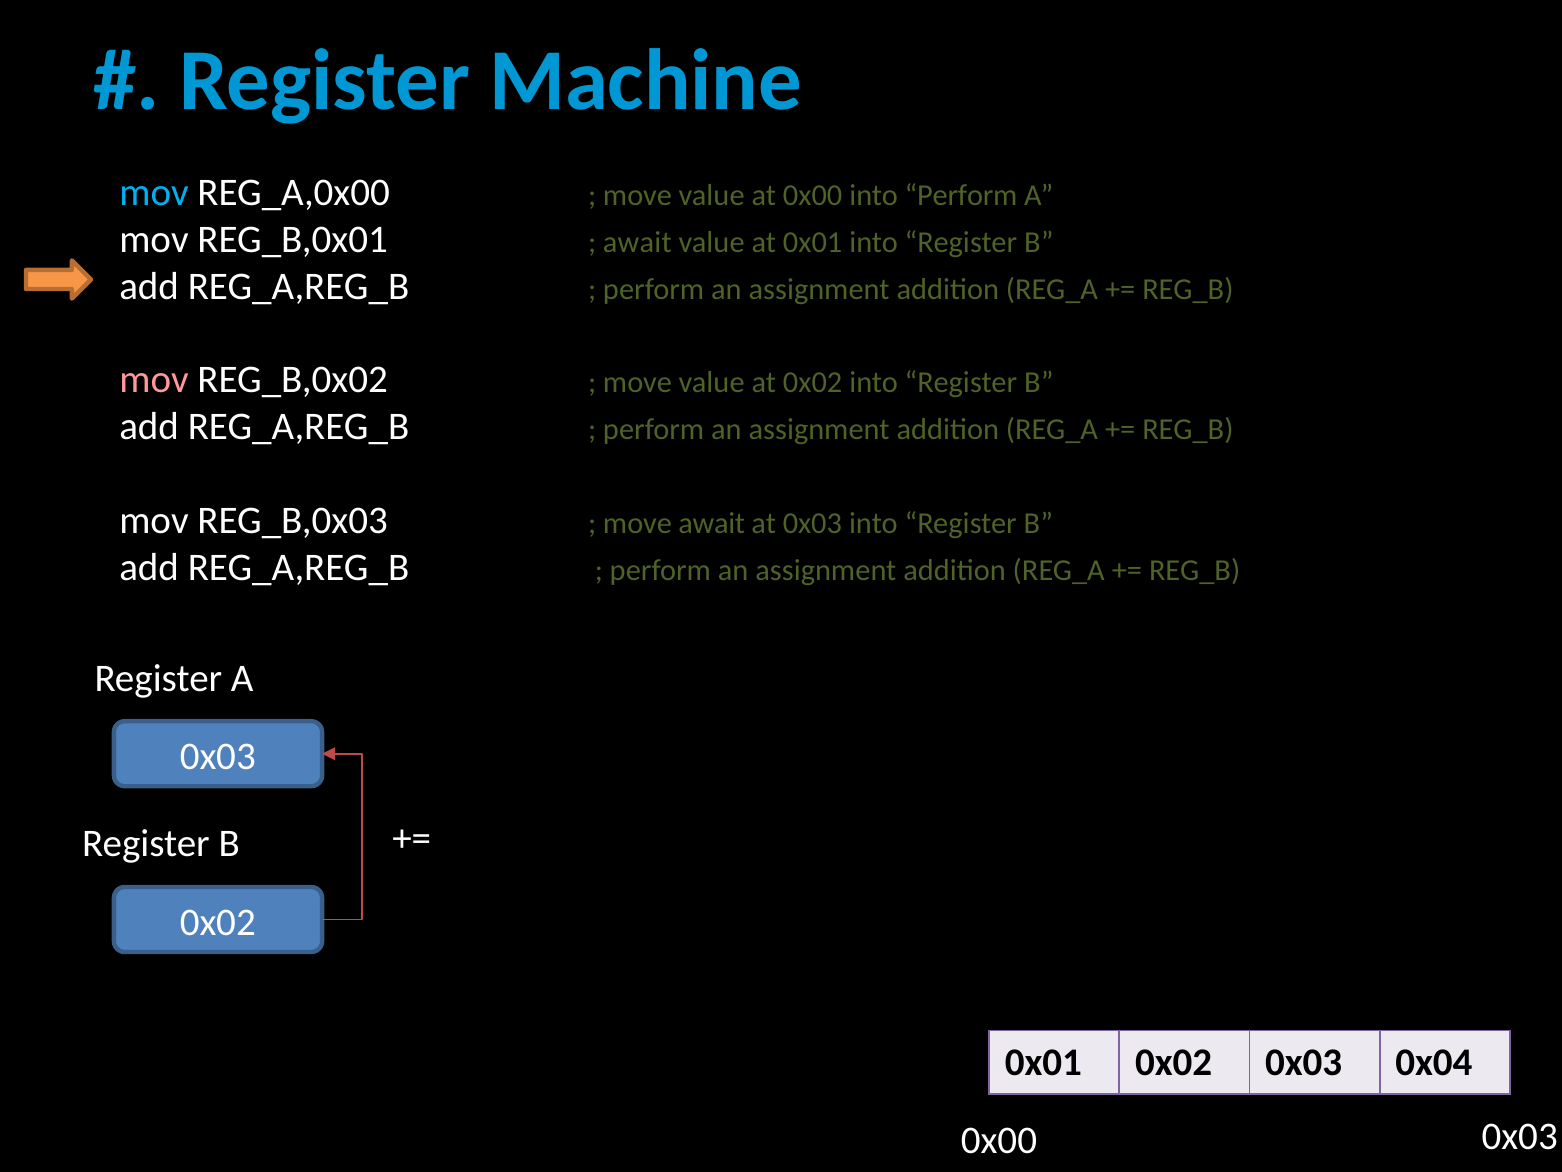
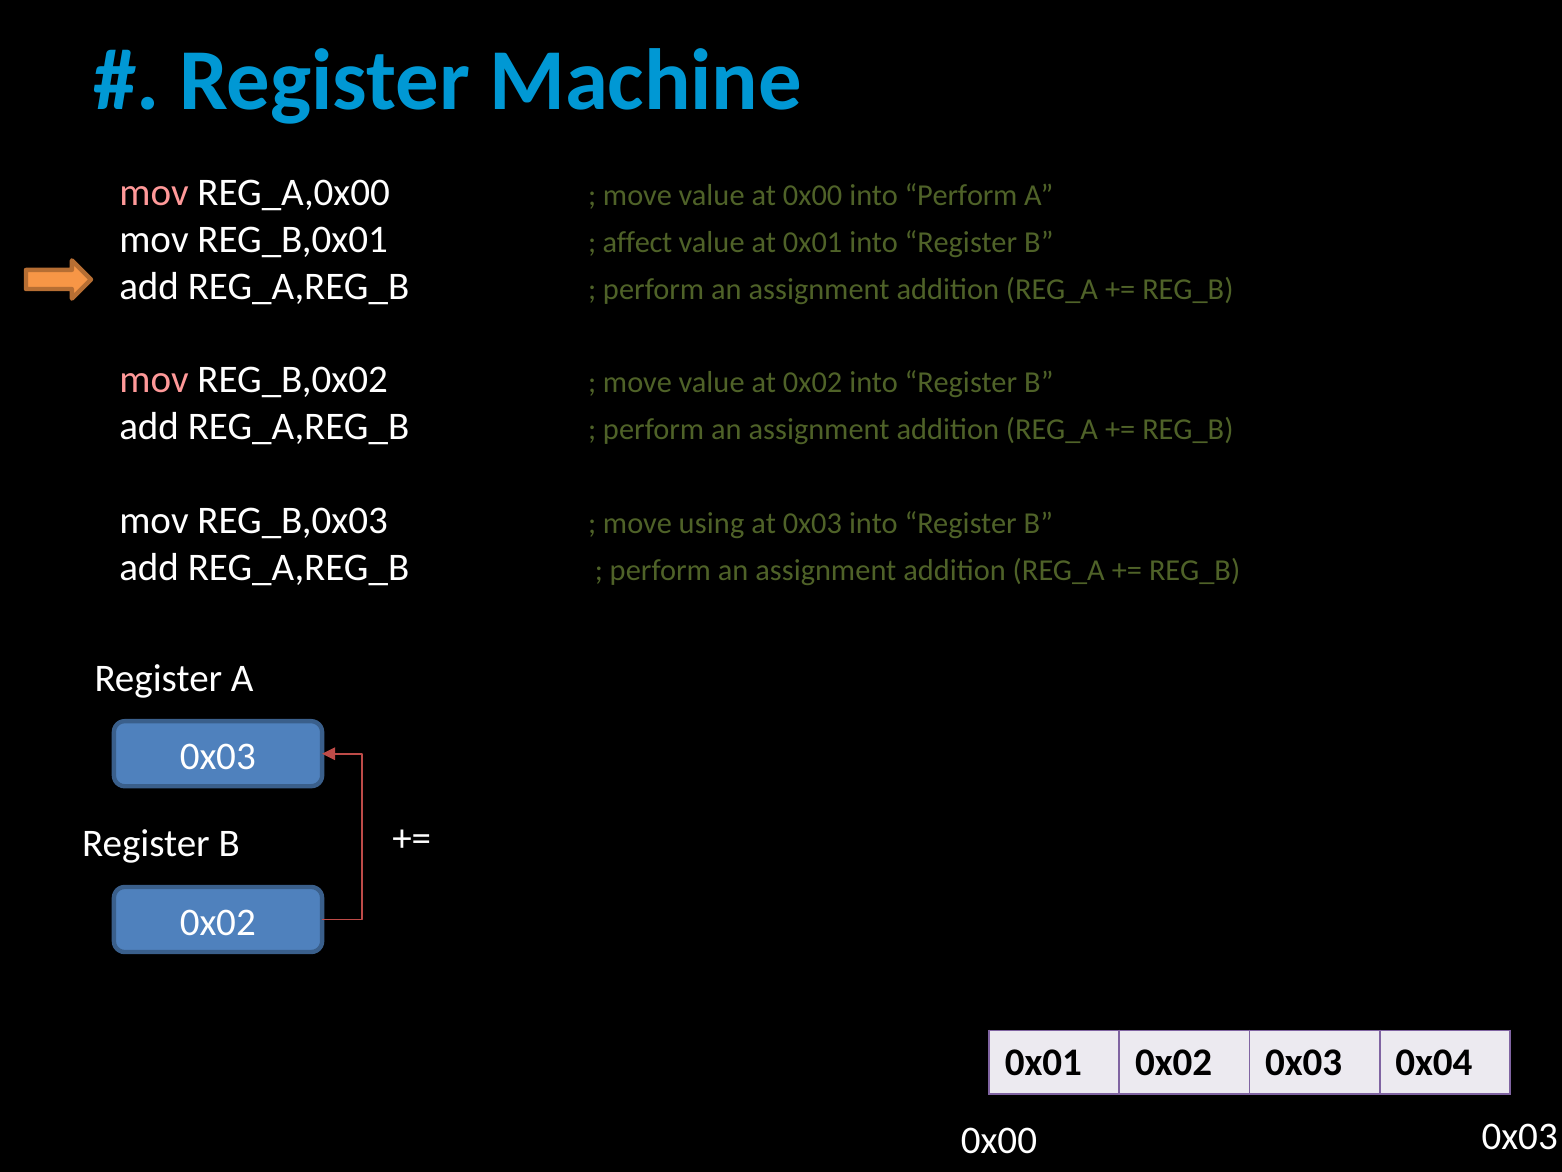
mov colour: light blue -> pink (154, 192)
await: await -> affect (638, 242)
move await: await -> using (712, 523)
